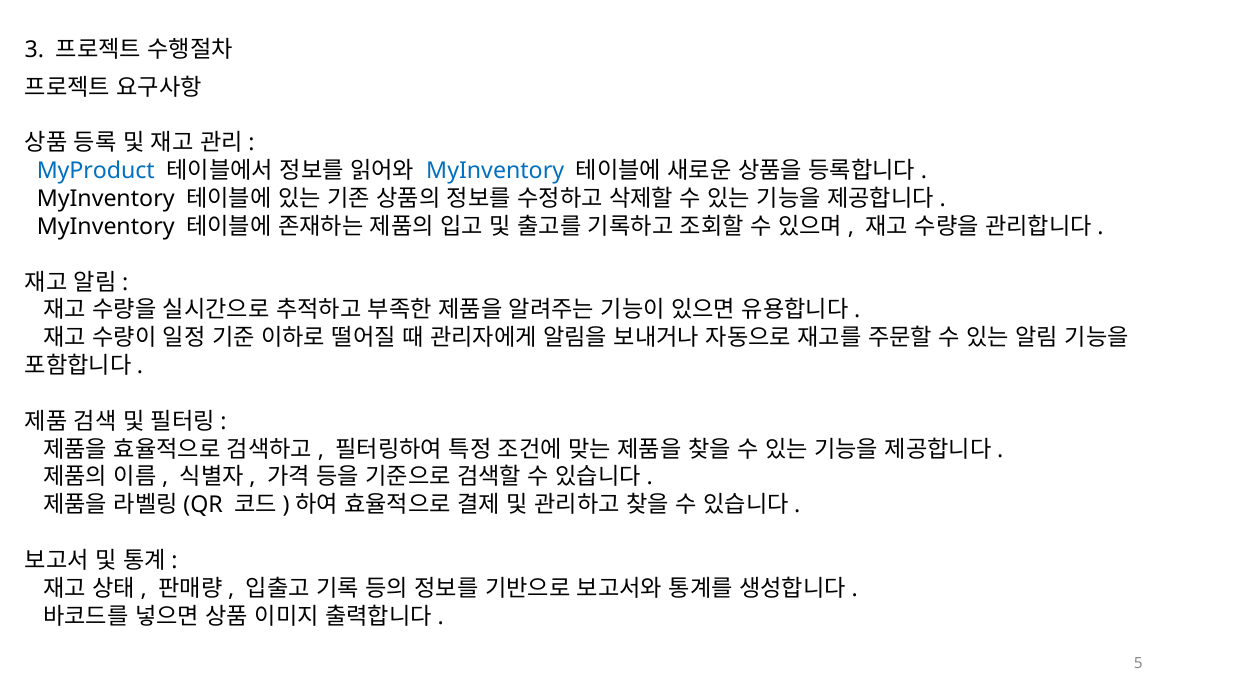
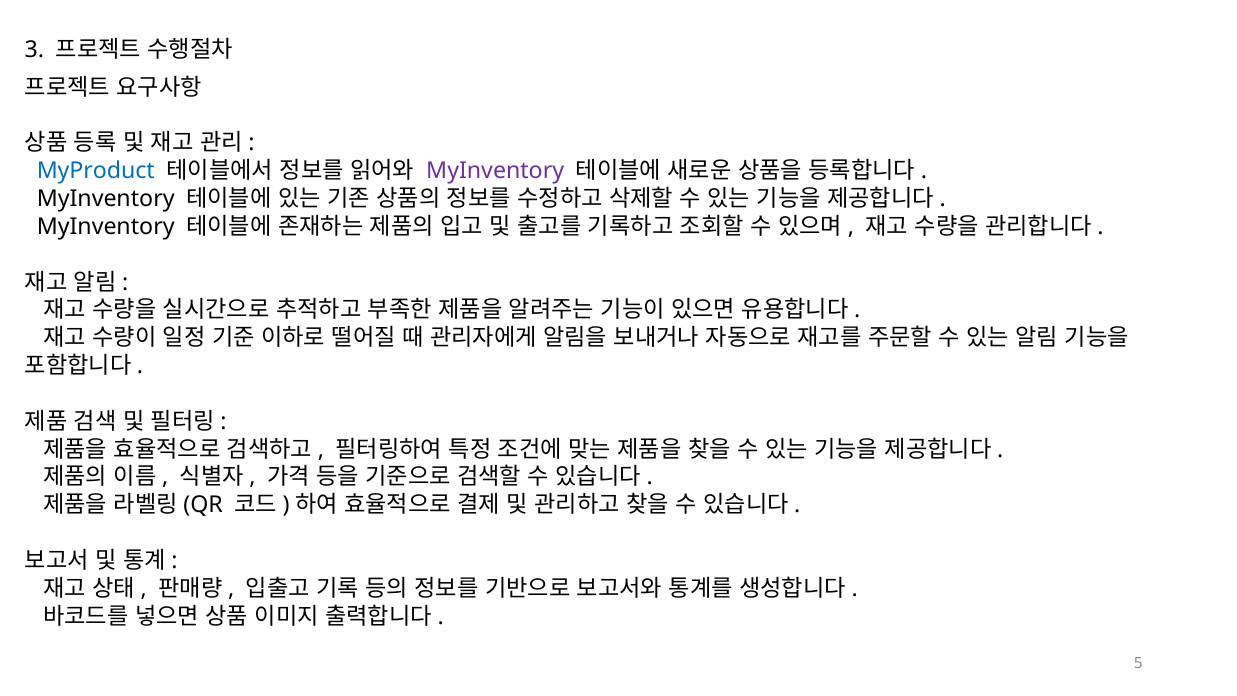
MyInventory colour: blue -> purple (495, 171)
